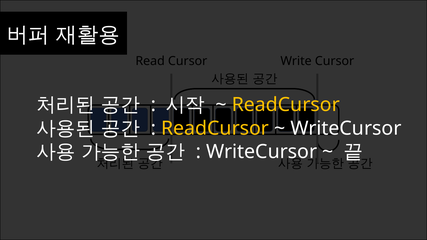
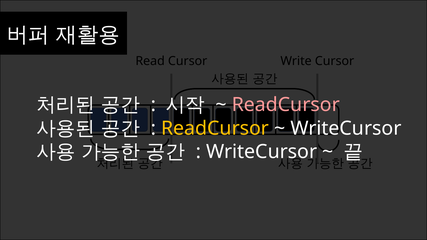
ReadCursor colour: yellow -> pink (286, 105)
